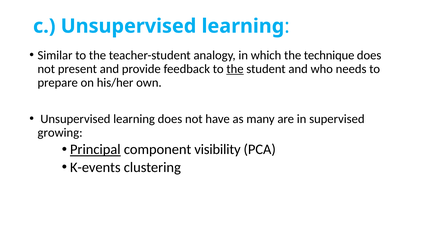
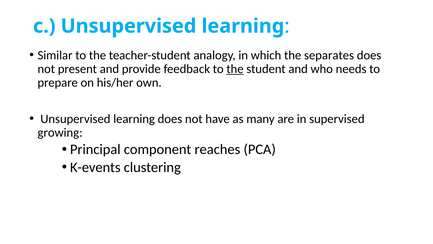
technique: technique -> separates (329, 55)
Principal underline: present -> none (95, 149)
visibility: visibility -> reaches (217, 149)
